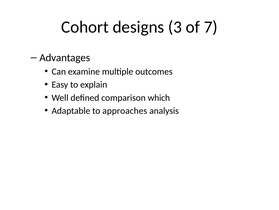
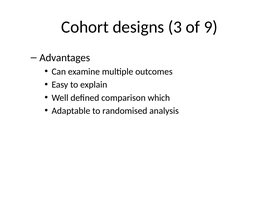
7: 7 -> 9 (211, 27)
approaches: approaches -> randomised (125, 110)
